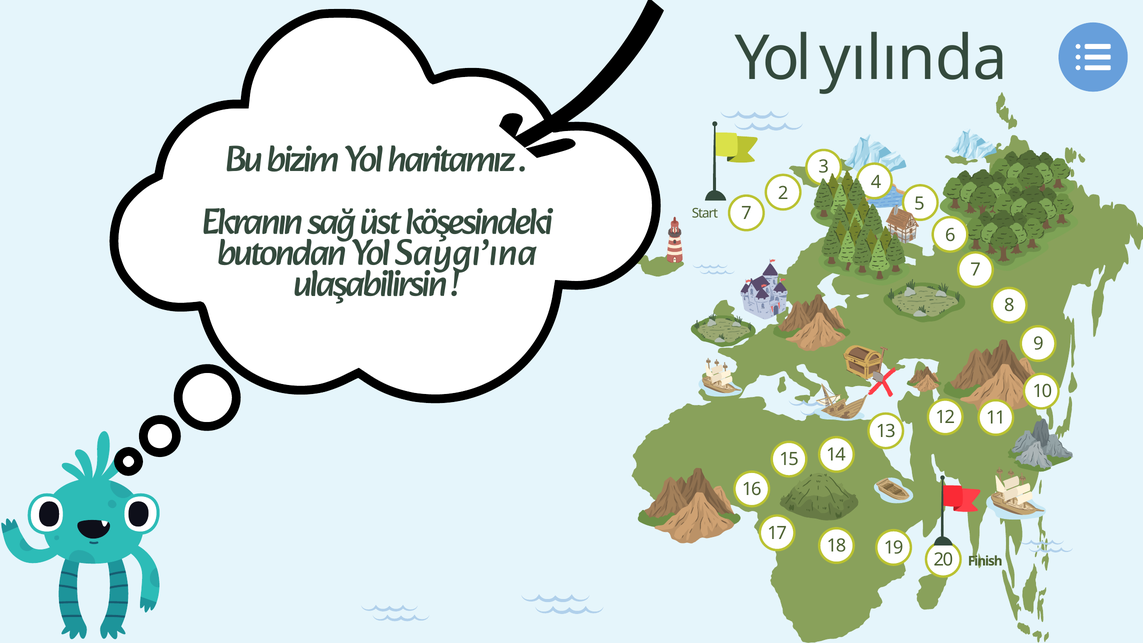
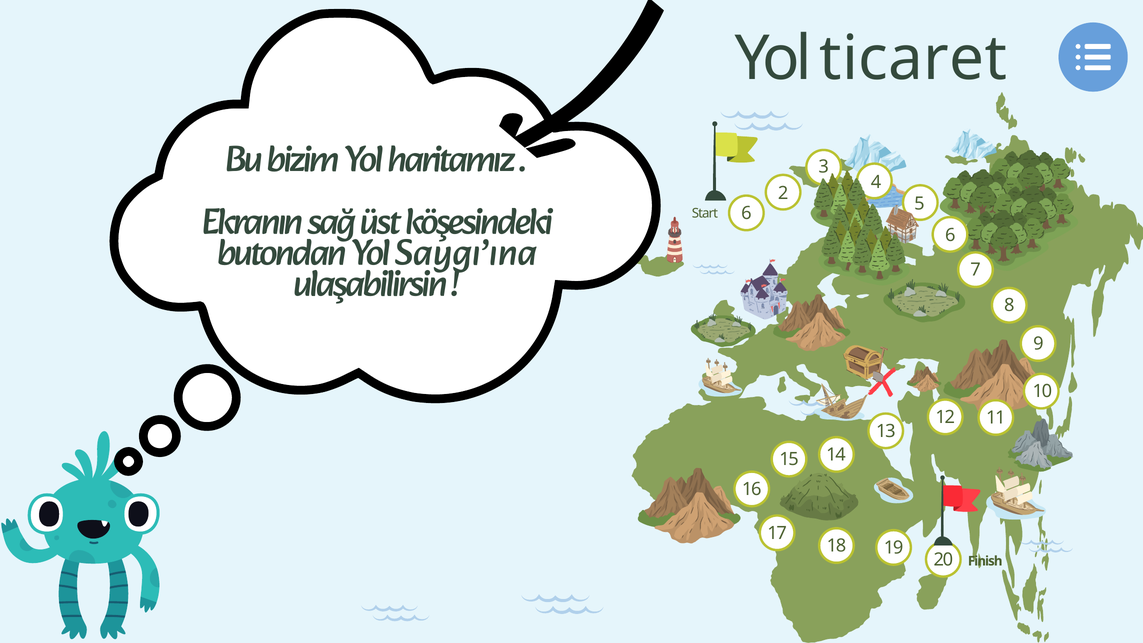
yılında: yılında -> ticaret (913, 59)
Start 7: 7 -> 6 (746, 213)
